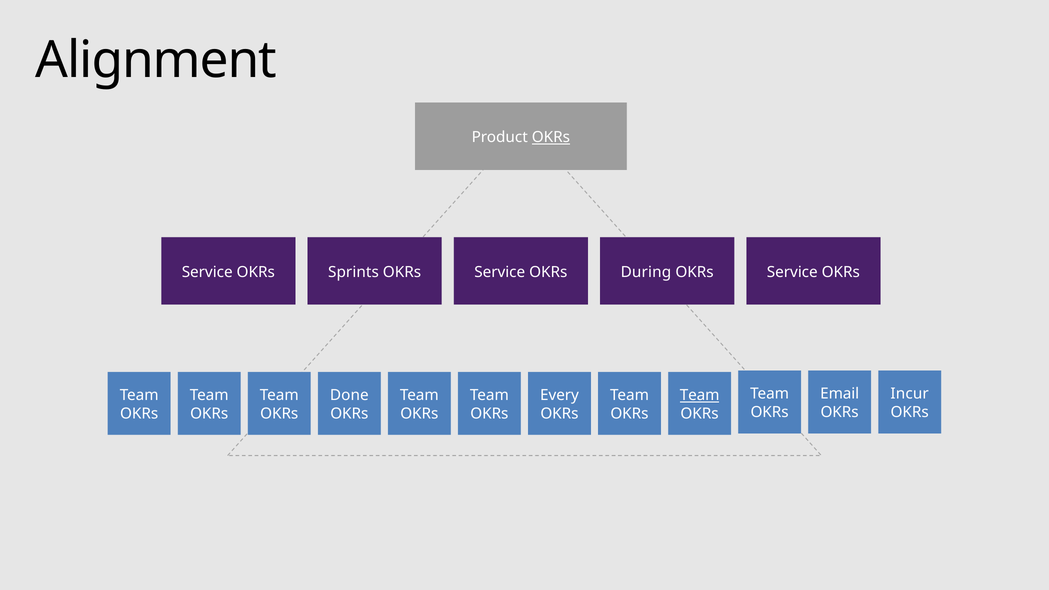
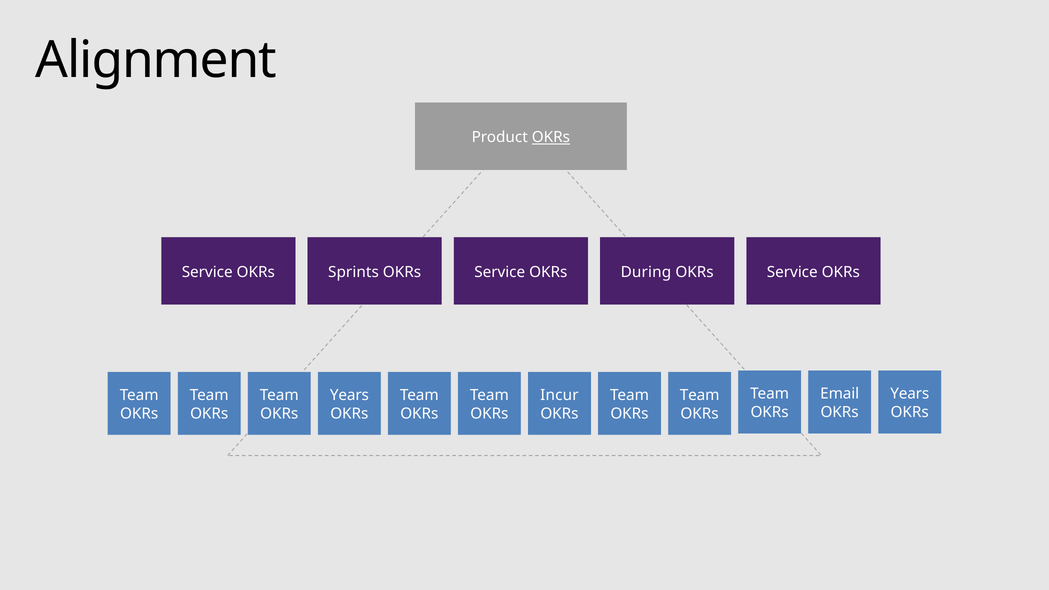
Incur: Incur -> Years (910, 394)
Done: Done -> Years (349, 395)
Every: Every -> Incur (559, 395)
Team underline: present -> none (700, 395)
